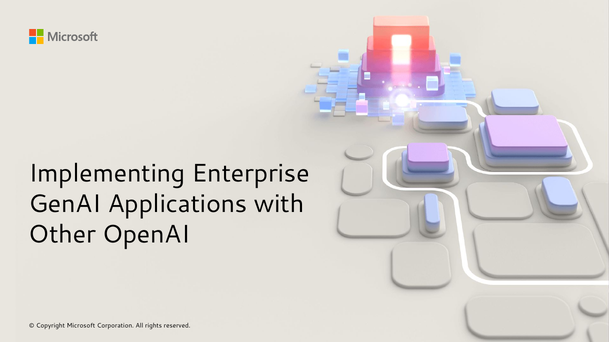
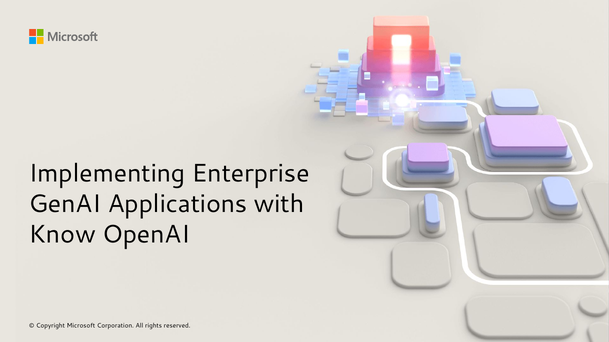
Other: Other -> Know (62, 235)
